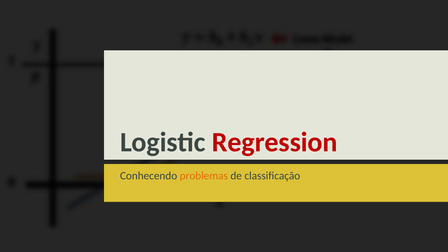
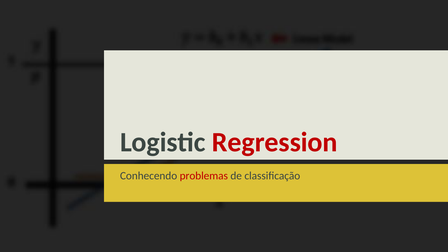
problemas colour: orange -> red (204, 176)
